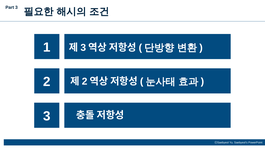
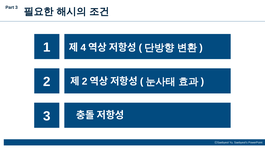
3: 3 -> 4 (83, 48)
